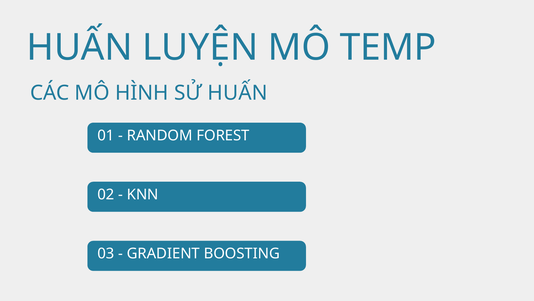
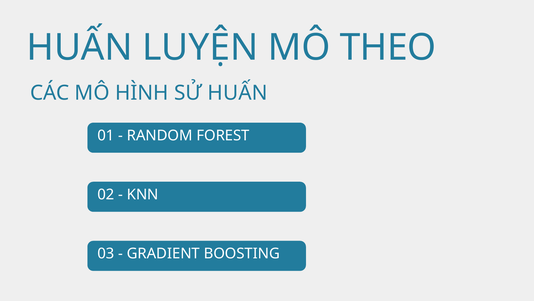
TEMP: TEMP -> THEO (388, 47)
